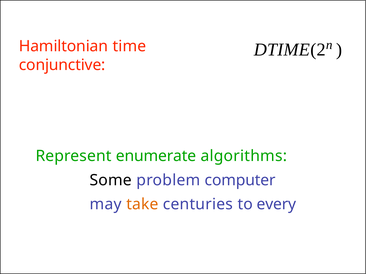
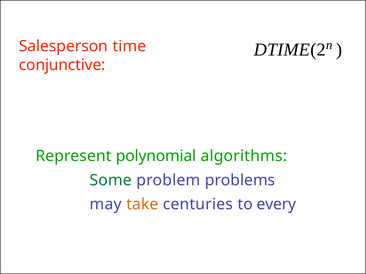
Hamiltonian: Hamiltonian -> Salesperson (63, 46)
enumerate: enumerate -> polynomial (156, 156)
Some colour: black -> green (111, 180)
computer: computer -> problems (240, 180)
